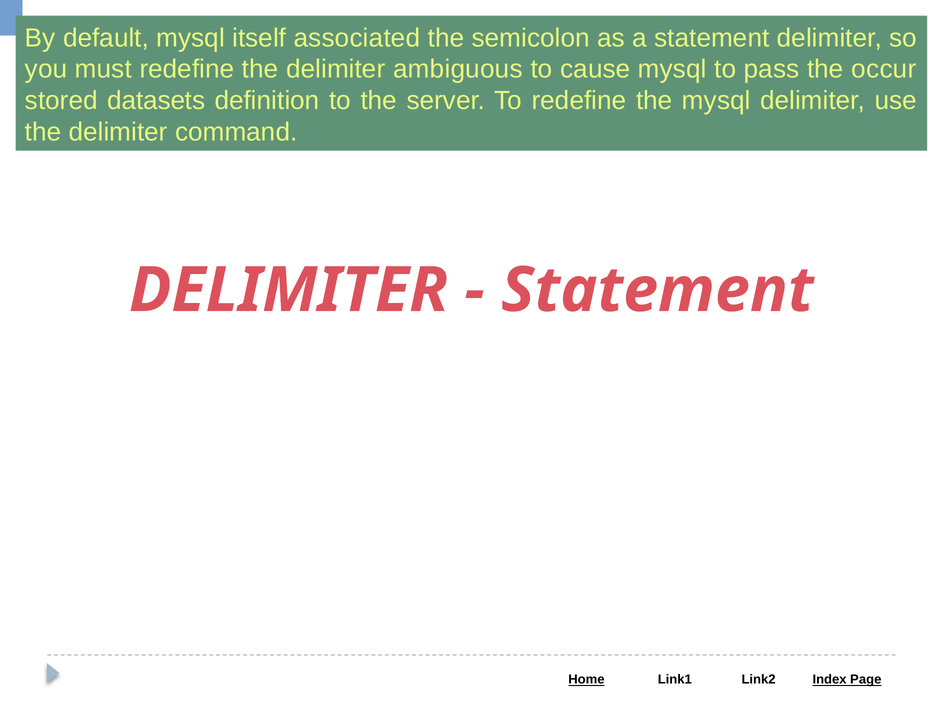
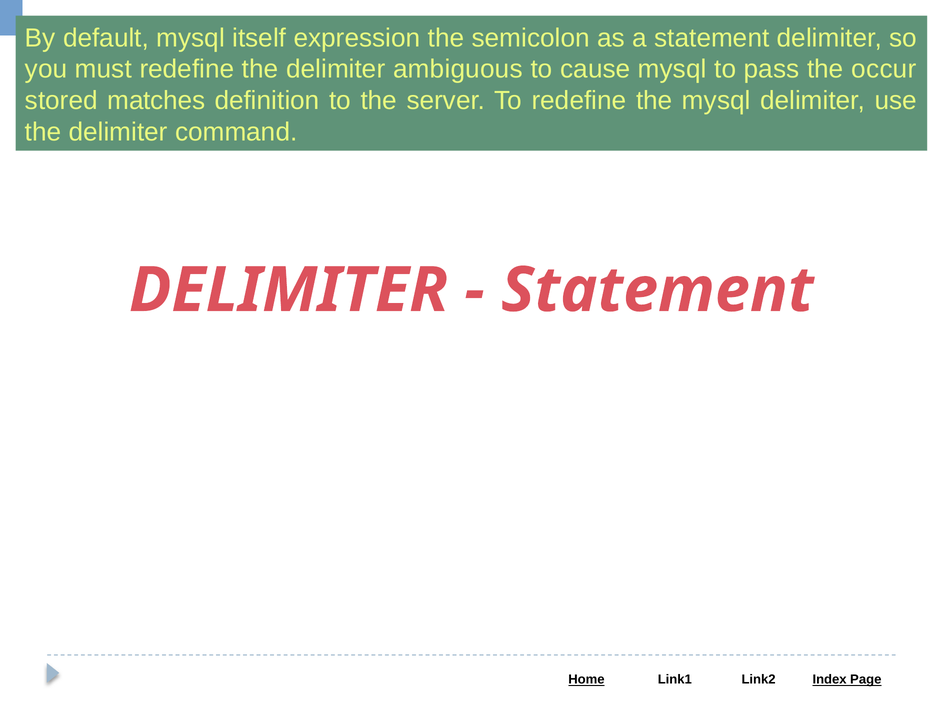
associated: associated -> expression (357, 38)
datasets: datasets -> matches (156, 101)
